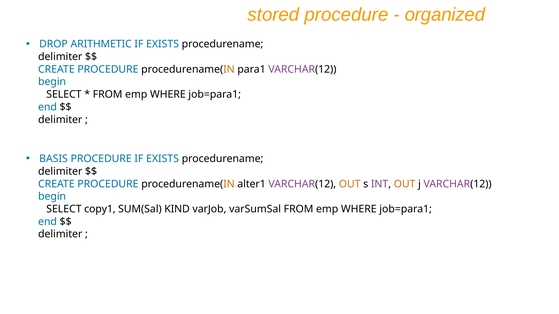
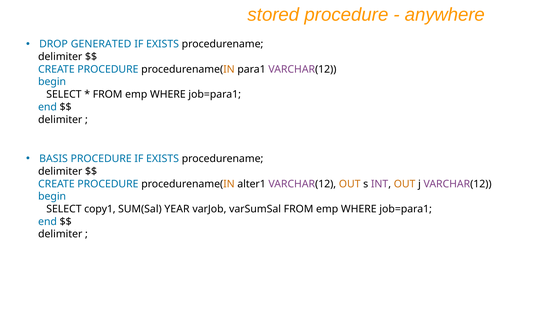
organized: organized -> anywhere (445, 15)
ARITHMETIC: ARITHMETIC -> GENERATED (101, 44)
KIND: KIND -> YEAR (177, 209)
